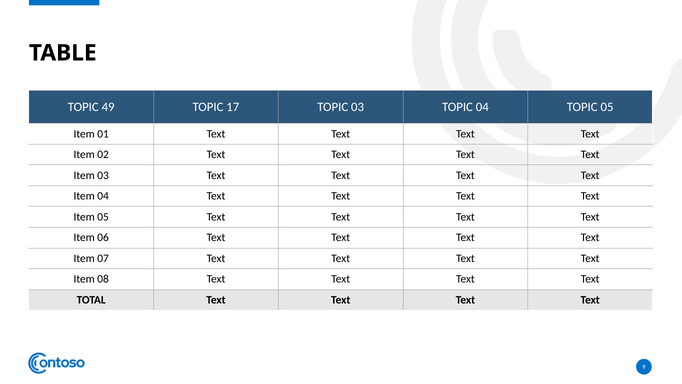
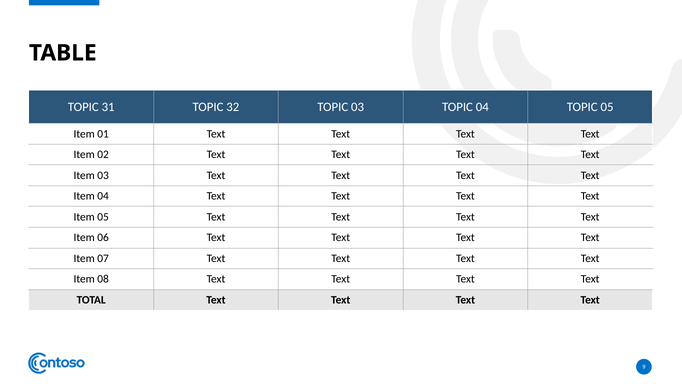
49: 49 -> 31 (108, 107)
17: 17 -> 32 (233, 107)
